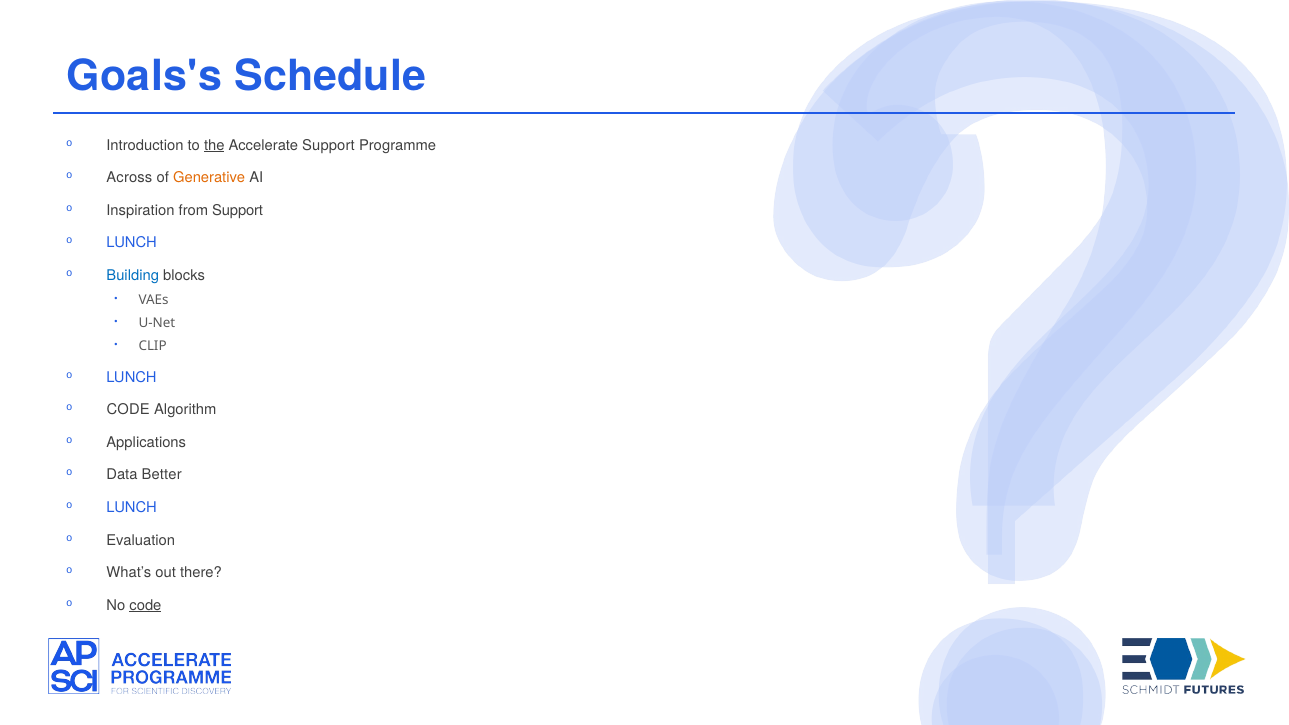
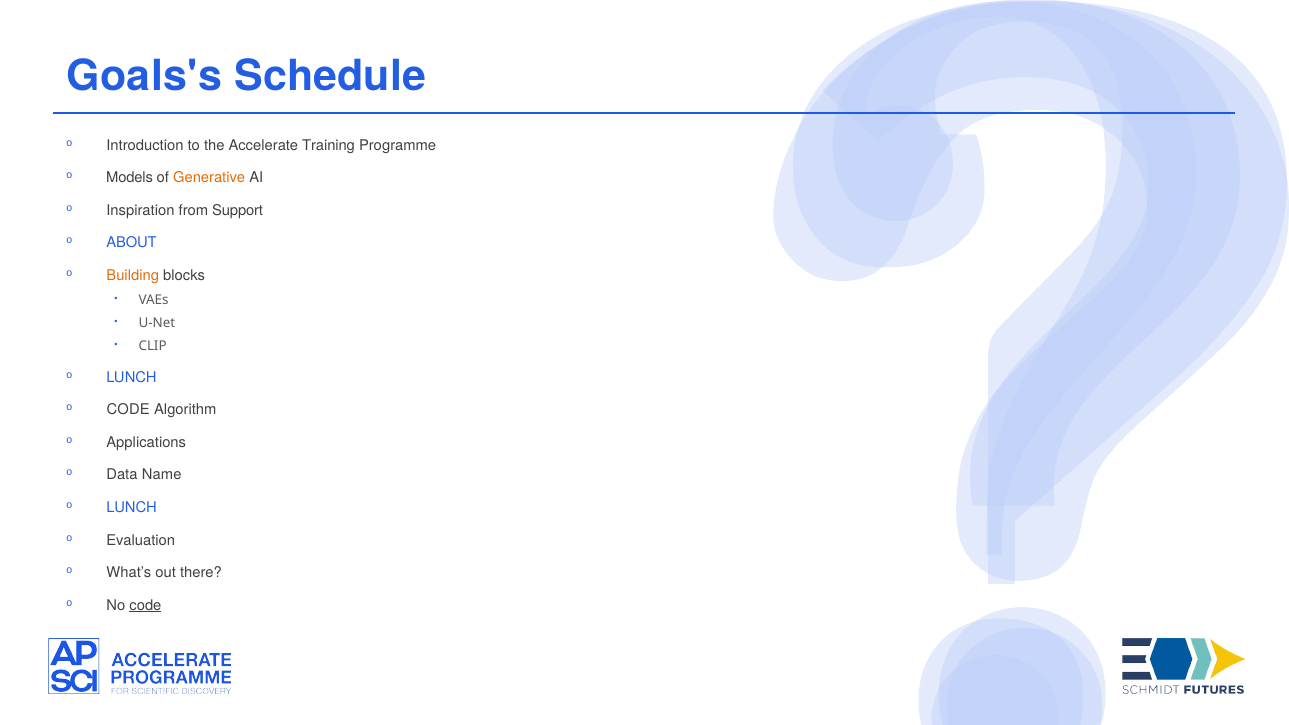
the underline: present -> none (214, 145)
Accelerate Support: Support -> Training (329, 145)
Across: Across -> Models (130, 178)
LUNCH: LUNCH -> ABOUT (132, 243)
Building colour: blue -> orange (133, 276)
Better: Better -> Name (162, 475)
